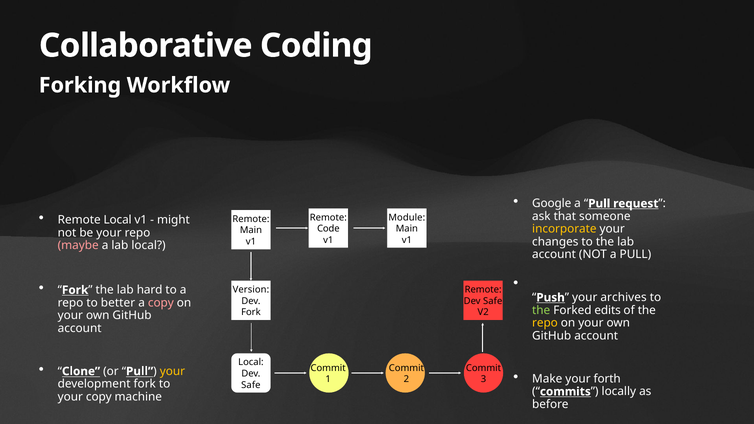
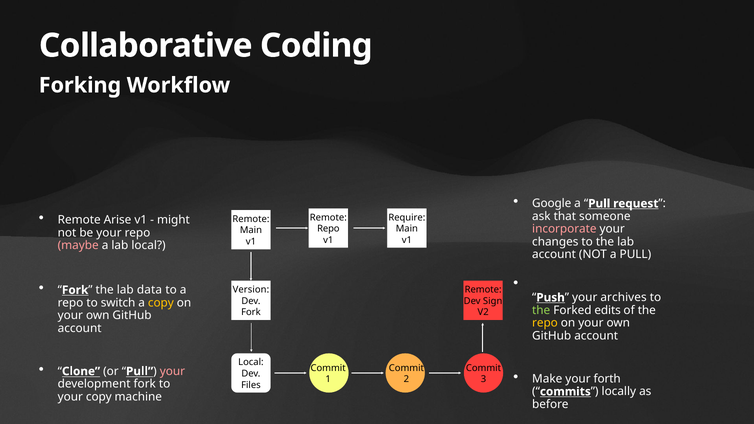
Remote Local: Local -> Arise (118, 220)
Module: Module -> Require (407, 218)
incorporate colour: yellow -> pink (564, 229)
Code: Code -> Repo (328, 229)
hard: hard -> data (150, 290)
Safe: Safe -> Sign (493, 301)
better: better -> switch (118, 303)
copy colour: pink -> yellow (161, 303)
your colour: yellow -> pink (172, 371)
Safe: Safe -> Files (251, 385)
